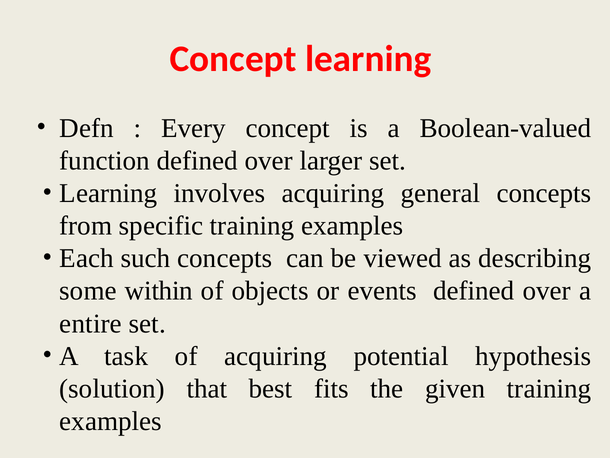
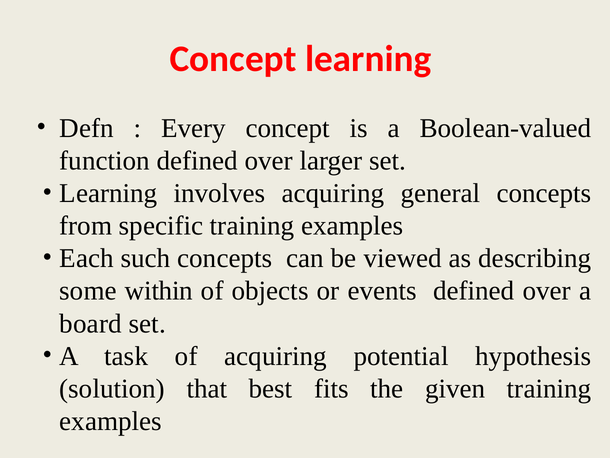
entire: entire -> board (91, 323)
